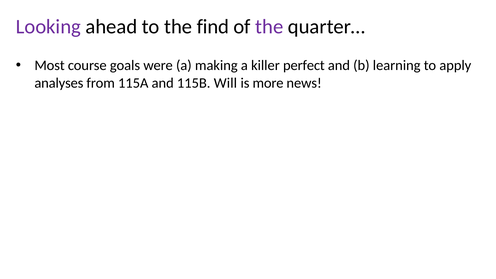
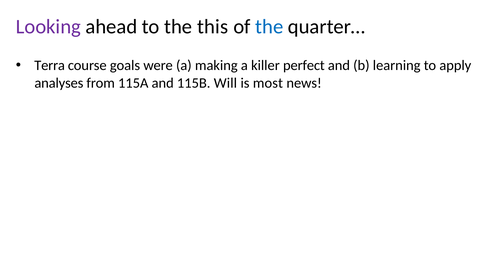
find: find -> this (213, 27)
the colour: purple -> blue (269, 27)
Most: Most -> Terra (50, 66)
more: more -> most (268, 83)
